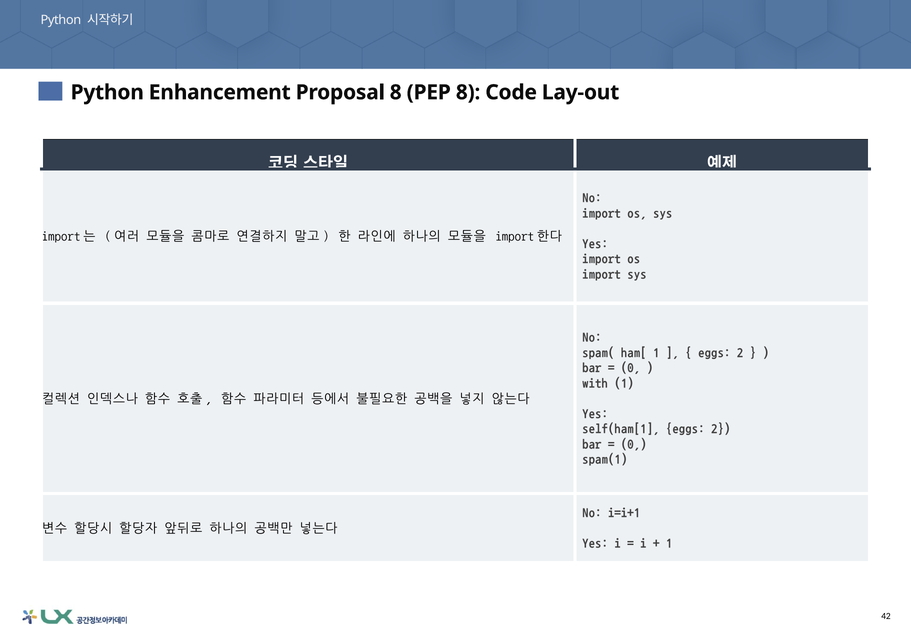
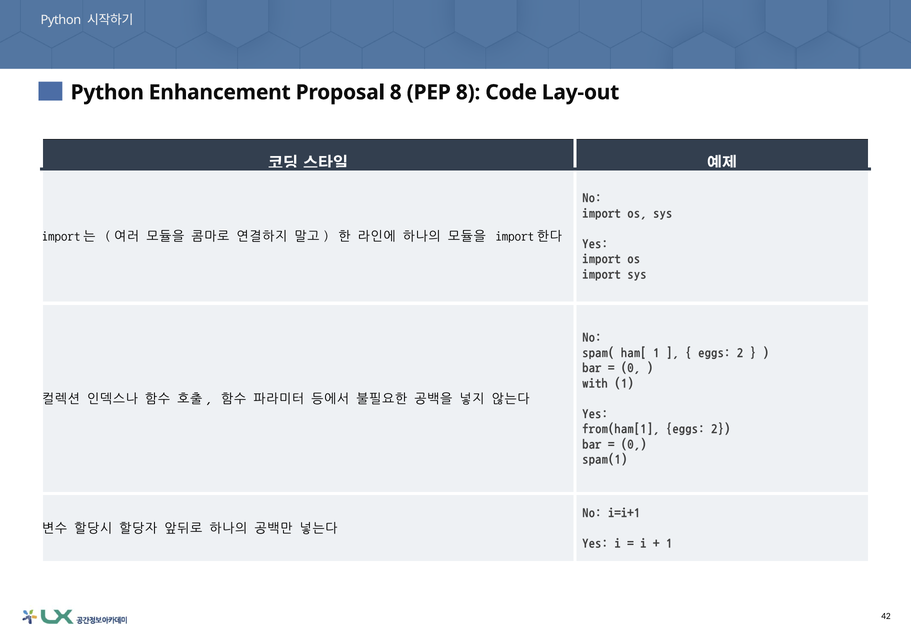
self(ham[1: self(ham[1 -> from(ham[1 (621, 428)
